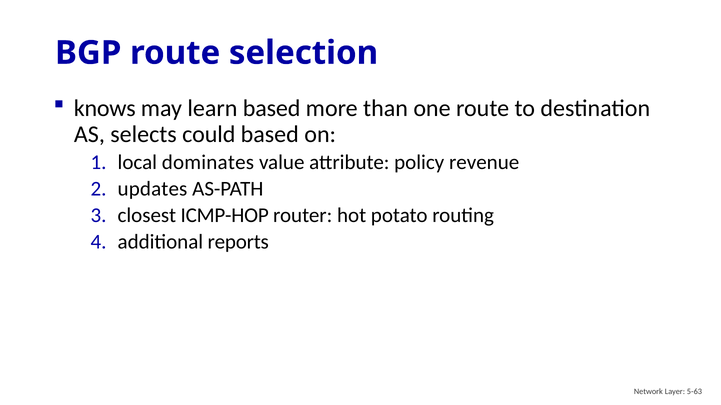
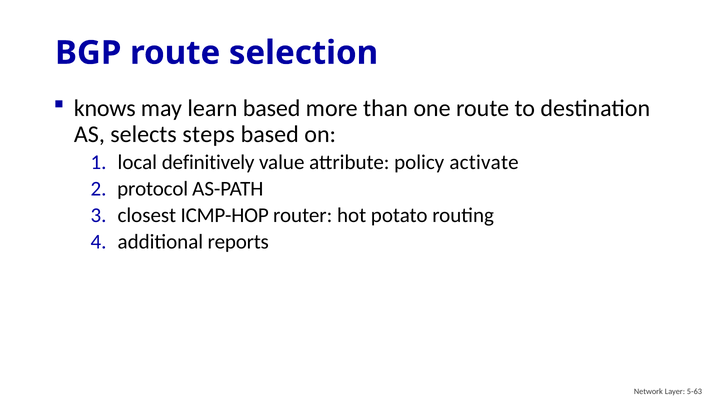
could: could -> steps (209, 135)
dominates: dominates -> definitively (208, 163)
revenue: revenue -> activate (484, 163)
updates: updates -> protocol (153, 189)
